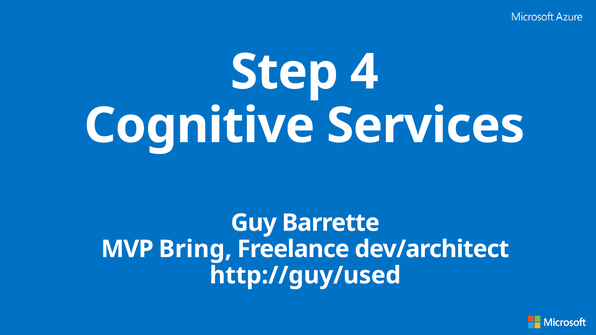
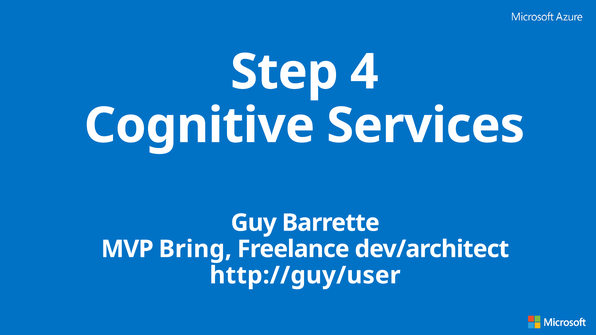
http://guy/used: http://guy/used -> http://guy/user (305, 276)
